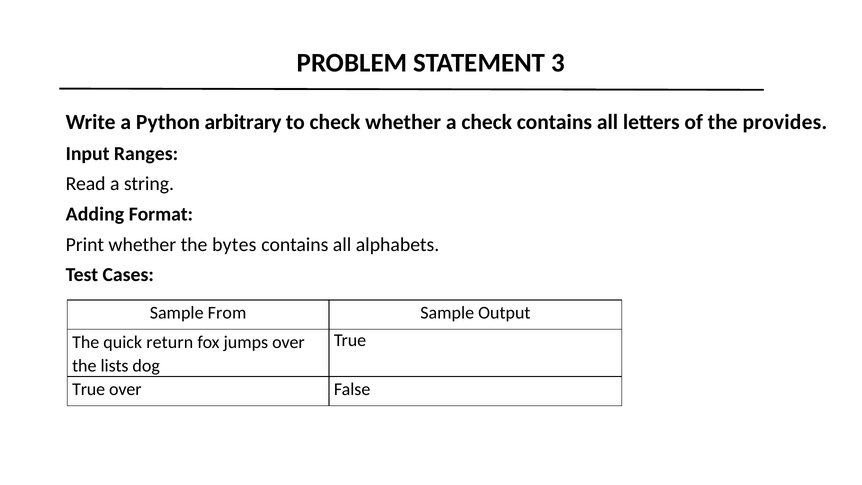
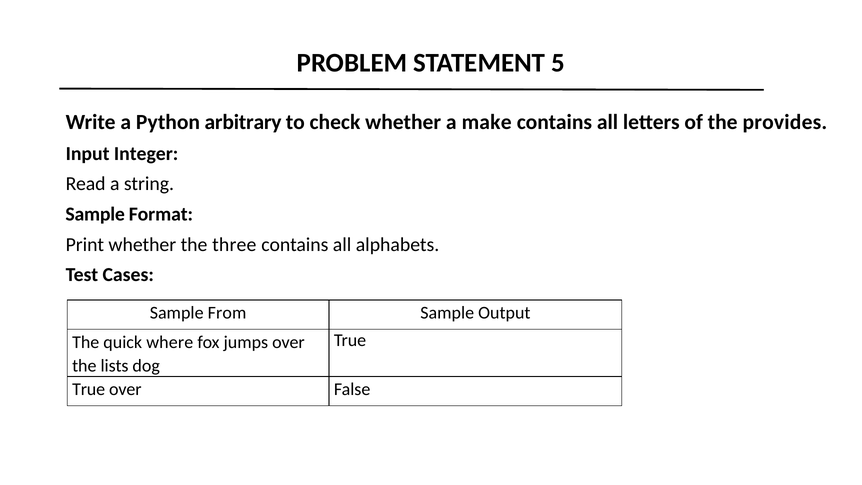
3: 3 -> 5 (558, 63)
a check: check -> make (487, 122)
Ranges: Ranges -> Integer (146, 154)
Adding: Adding -> Sample (95, 214)
bytes: bytes -> three (234, 245)
return: return -> where (170, 342)
